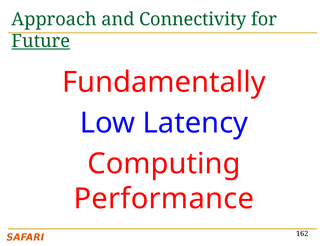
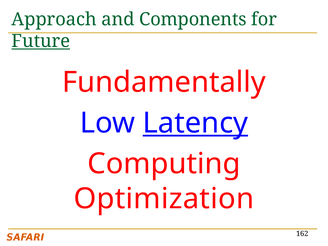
Connectivity: Connectivity -> Components (193, 19)
Latency underline: none -> present (195, 123)
Performance: Performance -> Optimization (164, 199)
